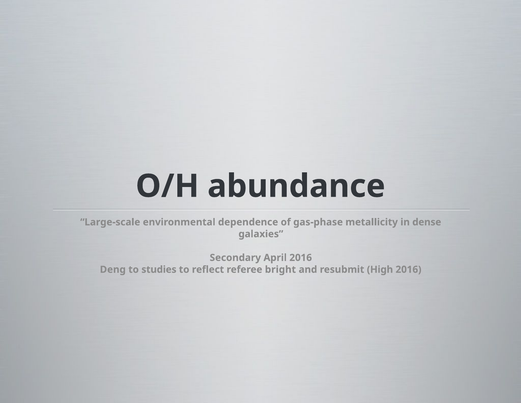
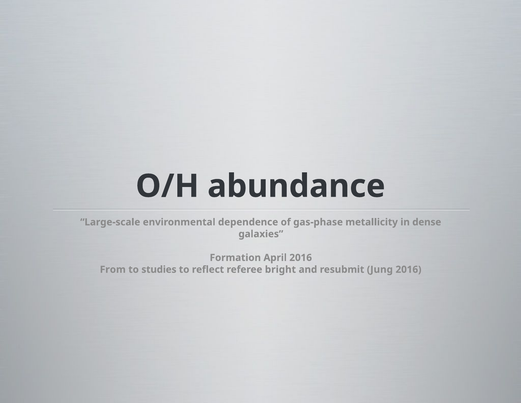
Secondary: Secondary -> Formation (235, 257)
Deng: Deng -> From (113, 269)
High: High -> Jung (380, 269)
